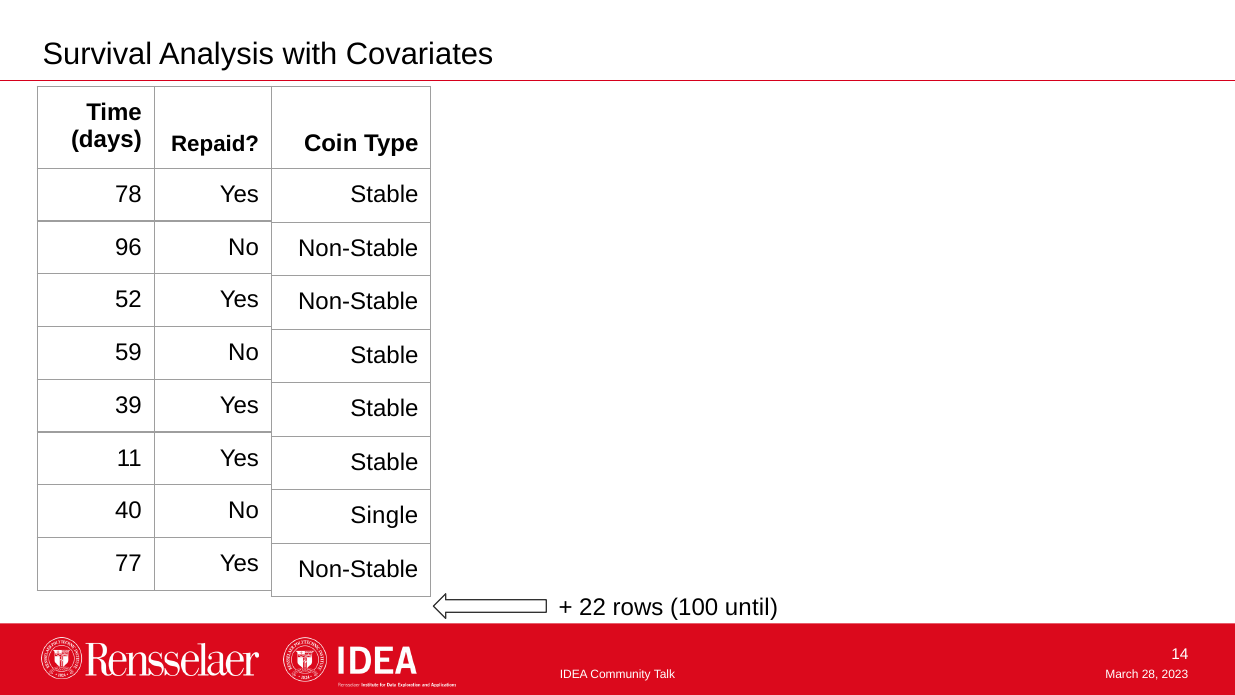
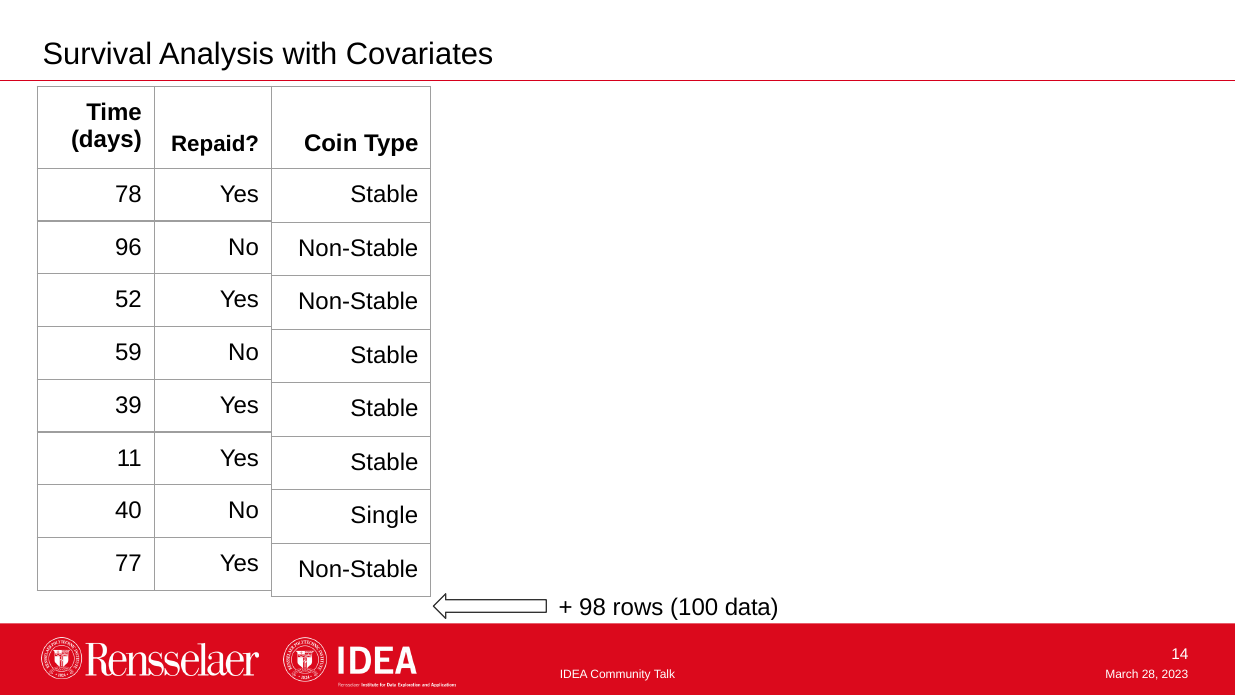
22: 22 -> 98 (592, 607)
until: until -> data (752, 607)
